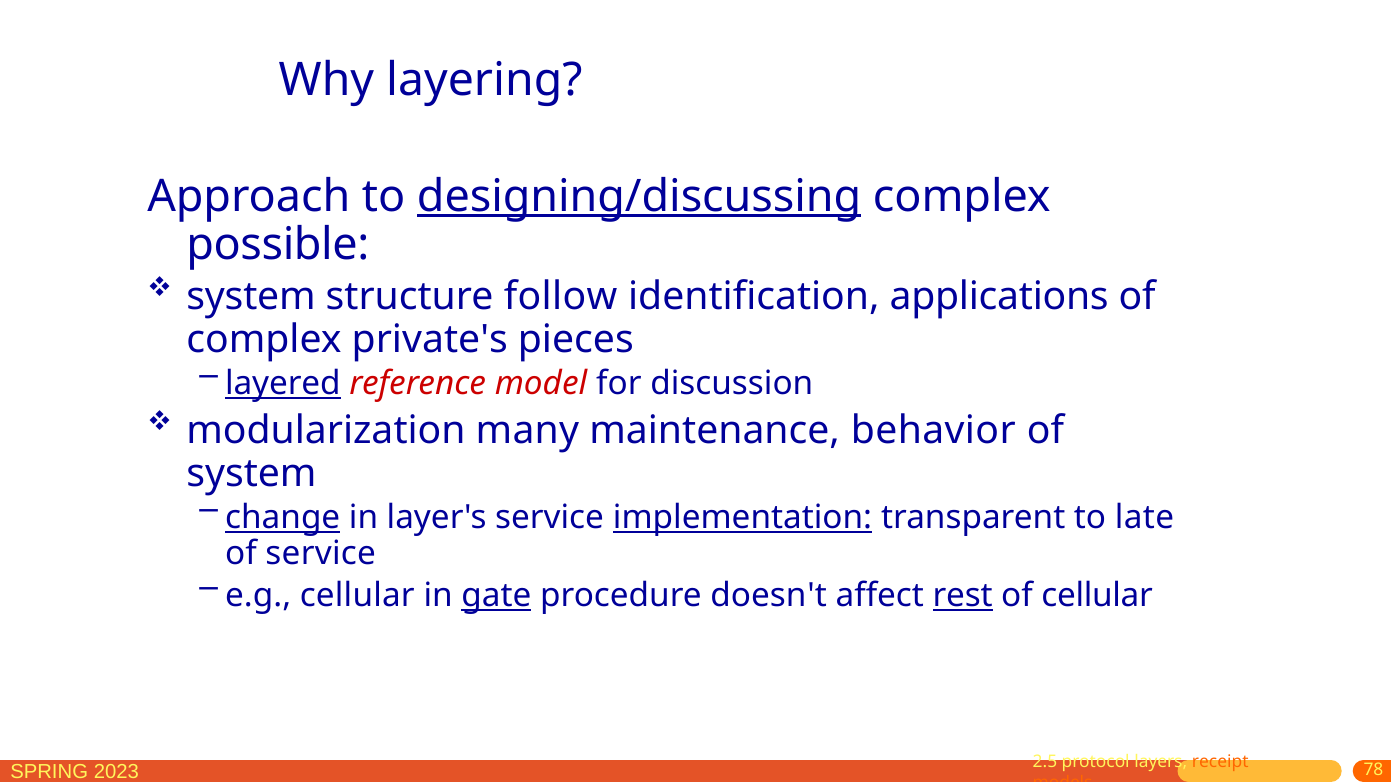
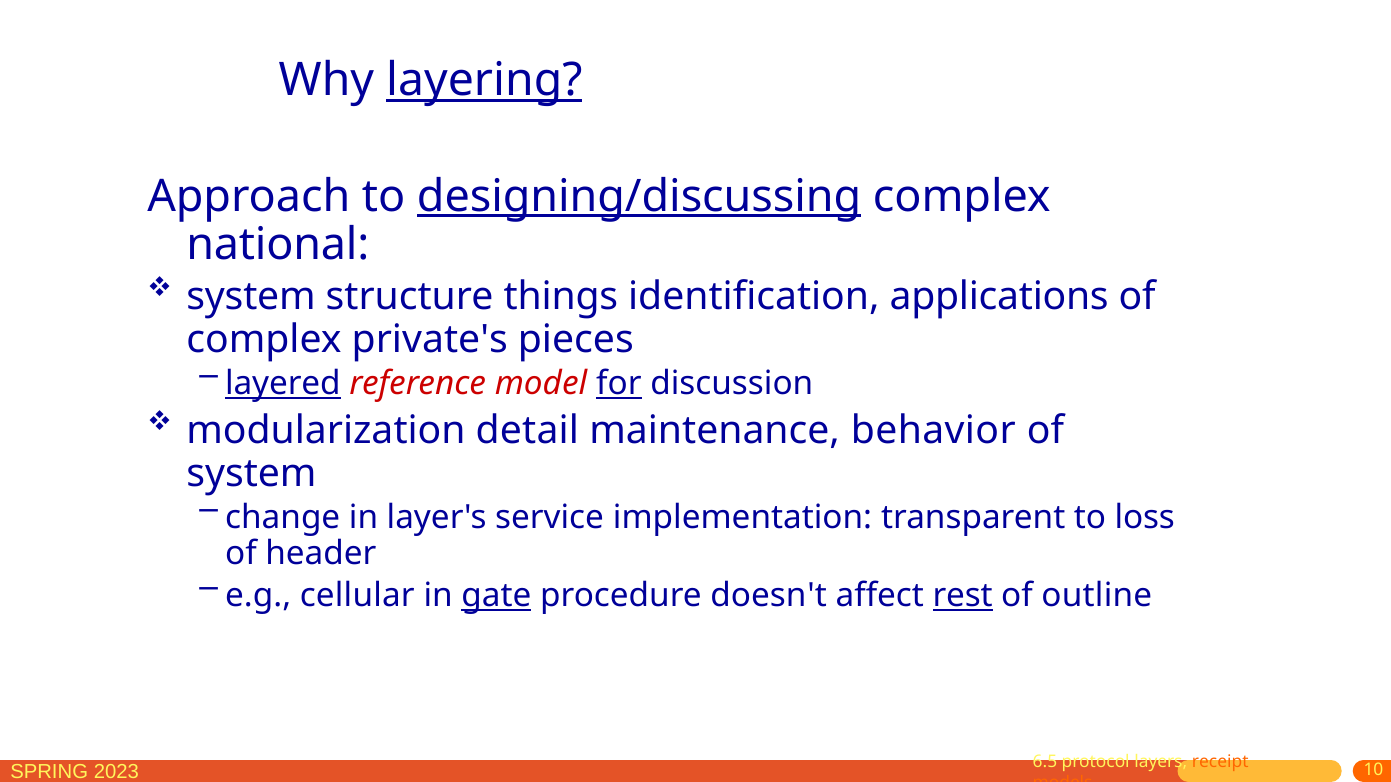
layering underline: none -> present (484, 80)
possible: possible -> national (278, 245)
follow: follow -> things (561, 297)
for underline: none -> present (619, 384)
many: many -> detail (527, 431)
change underline: present -> none (283, 518)
implementation underline: present -> none (743, 518)
late: late -> loss (1145, 518)
of service: service -> header (321, 554)
of cellular: cellular -> outline (1097, 596)
2.5: 2.5 -> 6.5 (1045, 762)
78: 78 -> 10 (1373, 770)
